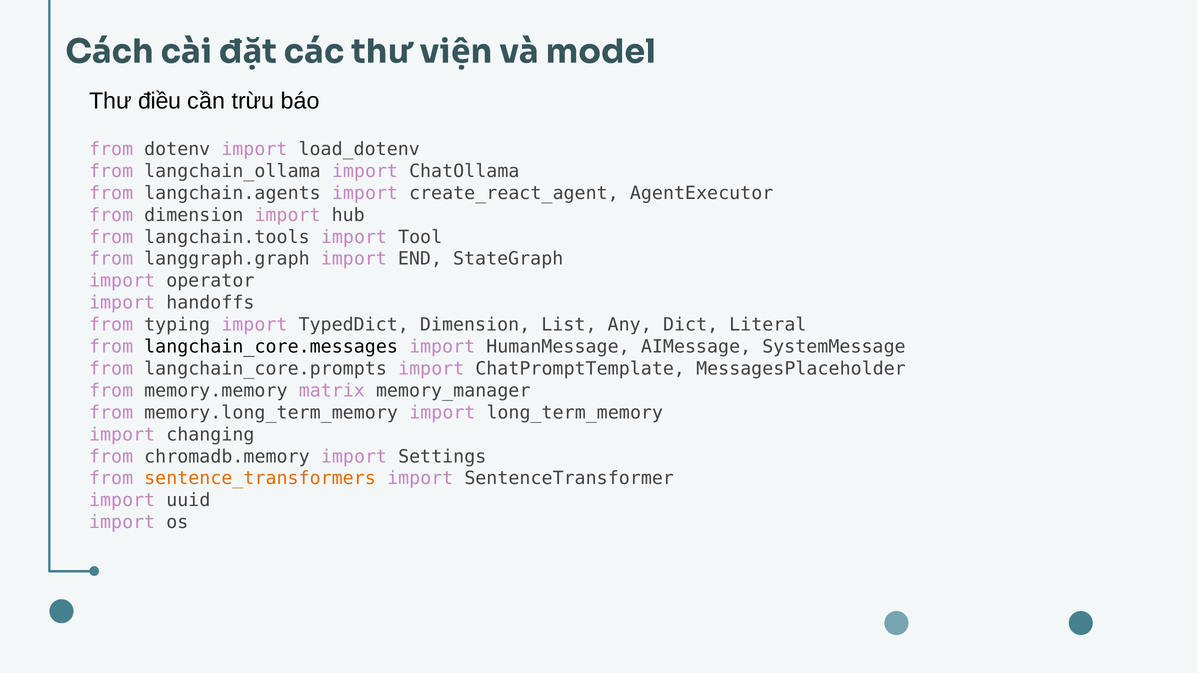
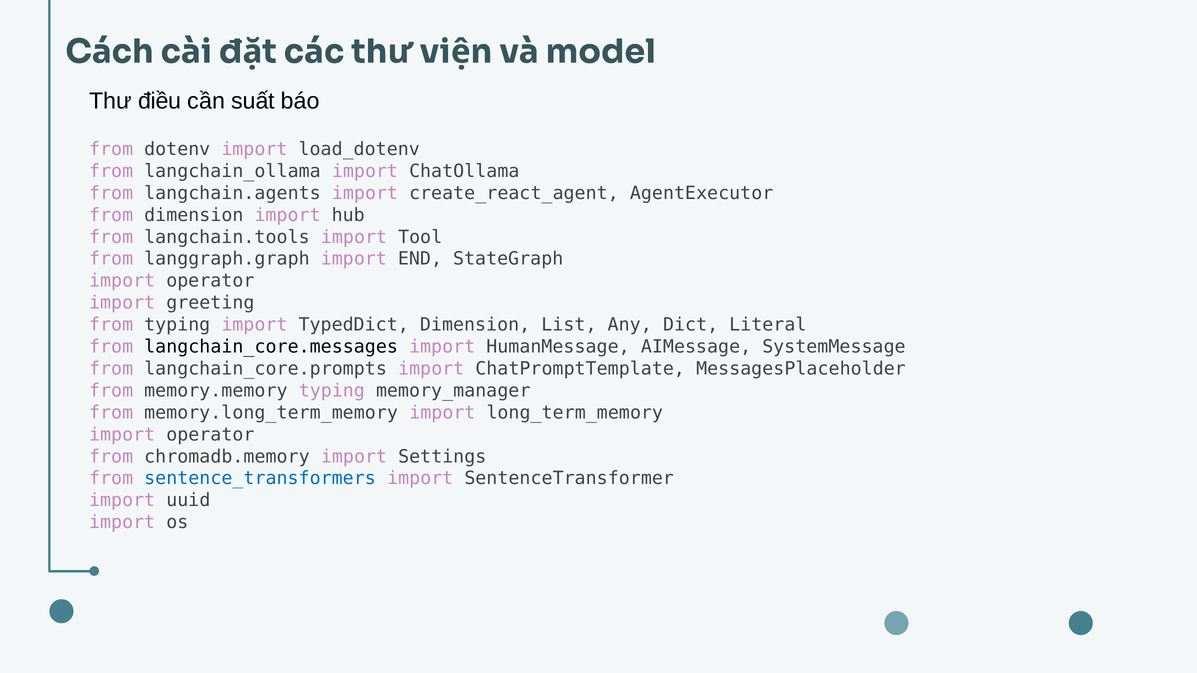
trừu: trừu -> suất (253, 101)
handoffs: handoffs -> greeting (210, 303)
memory.memory matrix: matrix -> typing (332, 391)
changing: changing -> operator (210, 435)
sentence_transformers colour: orange -> blue (260, 479)
